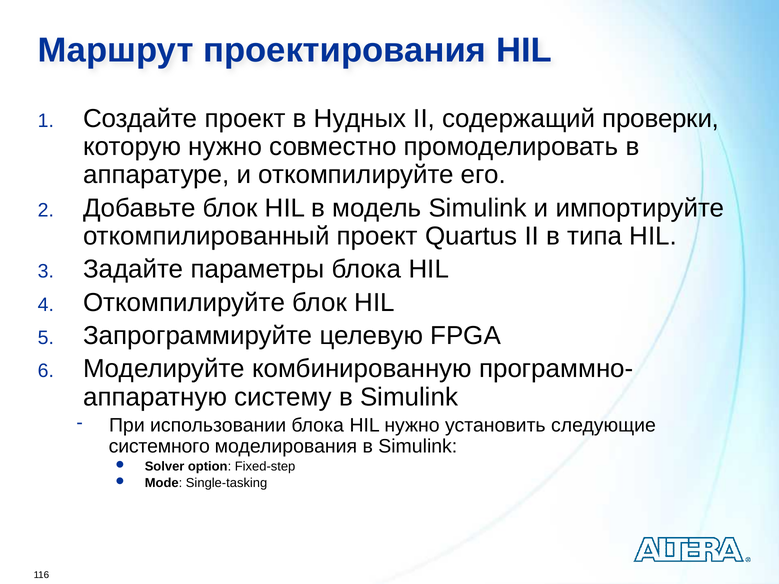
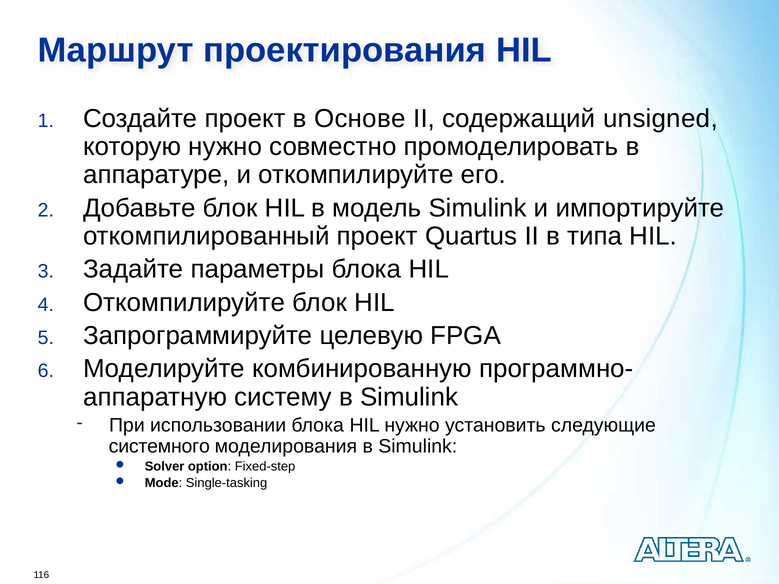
Нудных: Нудных -> Основе (360, 119)
проверки: проверки -> unsigned (660, 119)
